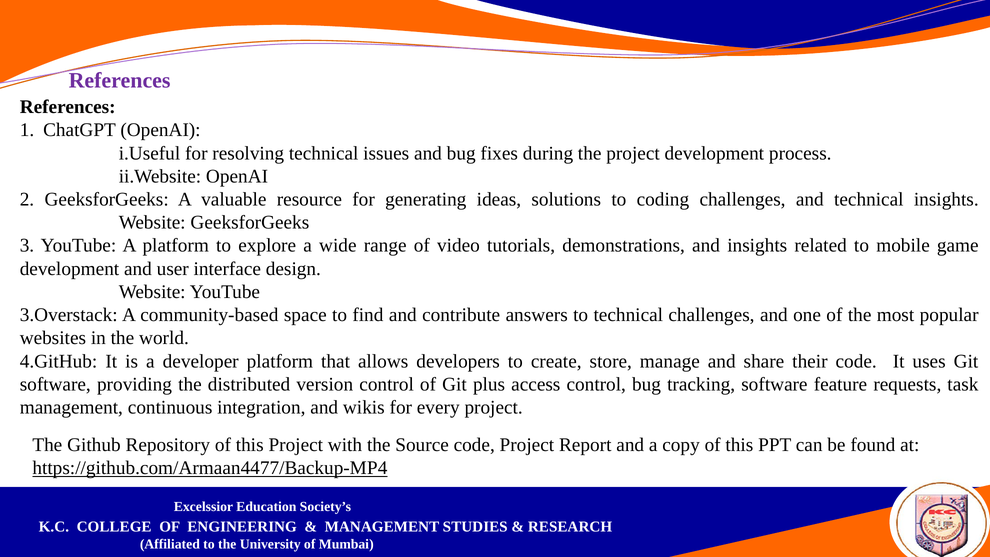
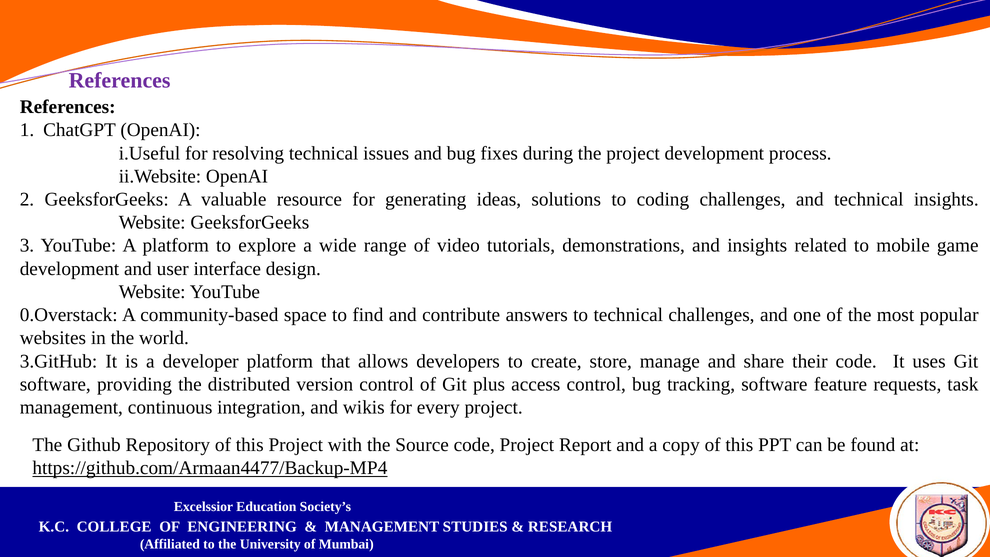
3.Overstack: 3.Overstack -> 0.Overstack (69, 315)
4.GitHub: 4.GitHub -> 3.GitHub (59, 361)
